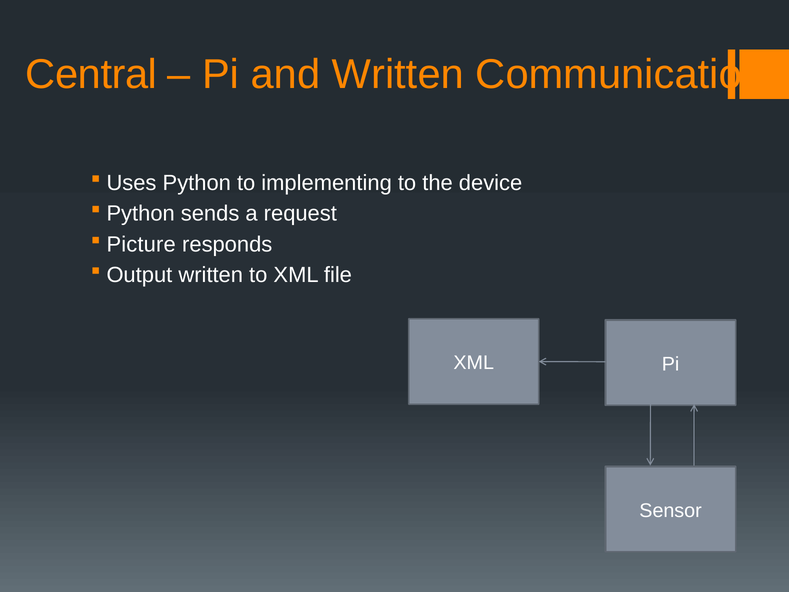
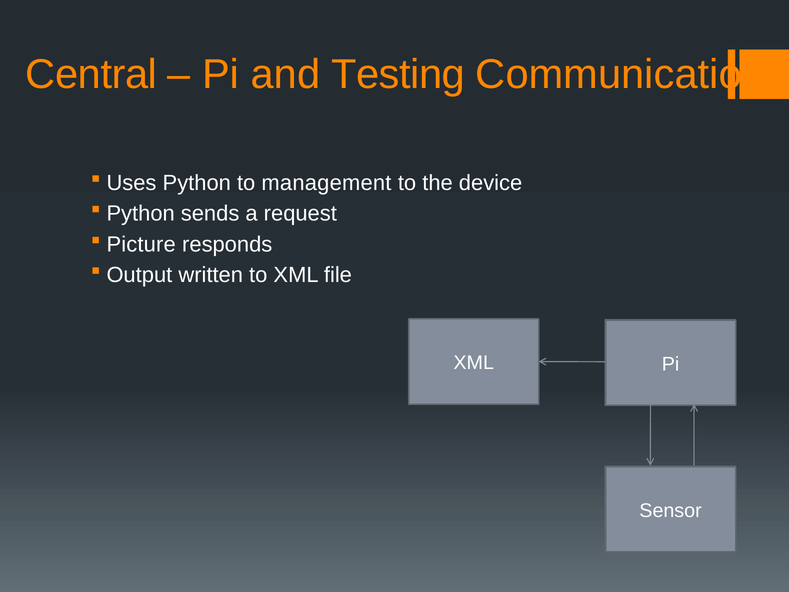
and Written: Written -> Testing (398, 74)
implementing: implementing -> management (326, 183)
